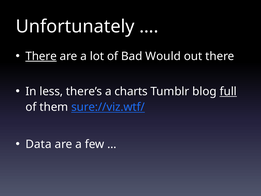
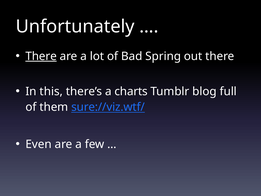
Would: Would -> Spring (163, 56)
less: less -> this (51, 91)
full underline: present -> none (228, 91)
Data: Data -> Even (39, 144)
